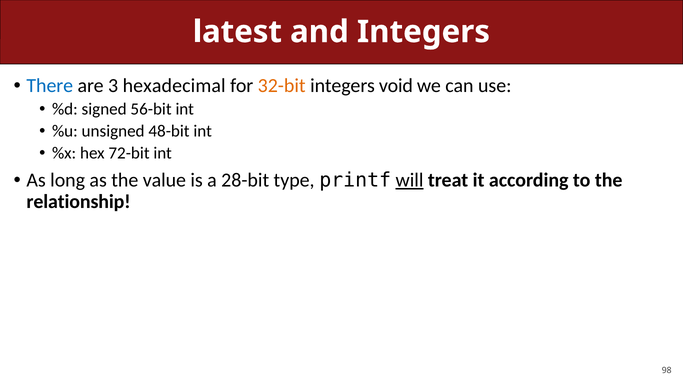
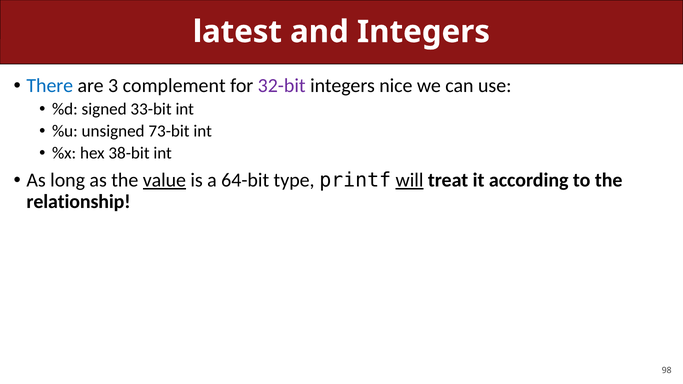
hexadecimal: hexadecimal -> complement (174, 86)
32-bit colour: orange -> purple (282, 86)
void: void -> nice (396, 86)
56-bit: 56-bit -> 33-bit (151, 109)
48-bit: 48-bit -> 73-bit (169, 131)
72-bit: 72-bit -> 38-bit (129, 153)
value underline: none -> present (164, 180)
28-bit: 28-bit -> 64-bit (245, 180)
